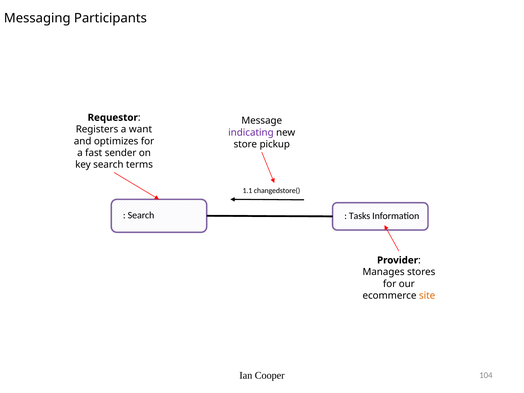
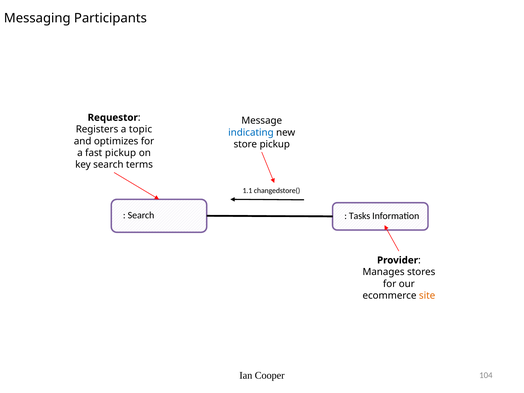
want: want -> topic (141, 129)
indicating colour: purple -> blue (251, 132)
fast sender: sender -> pickup (121, 153)
